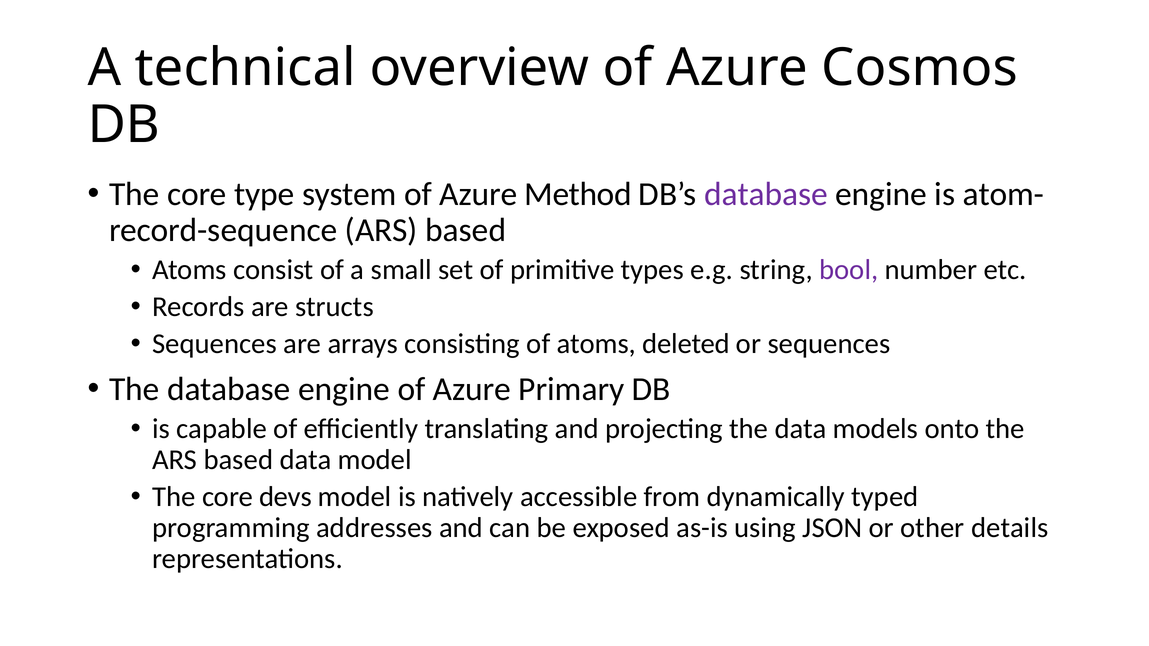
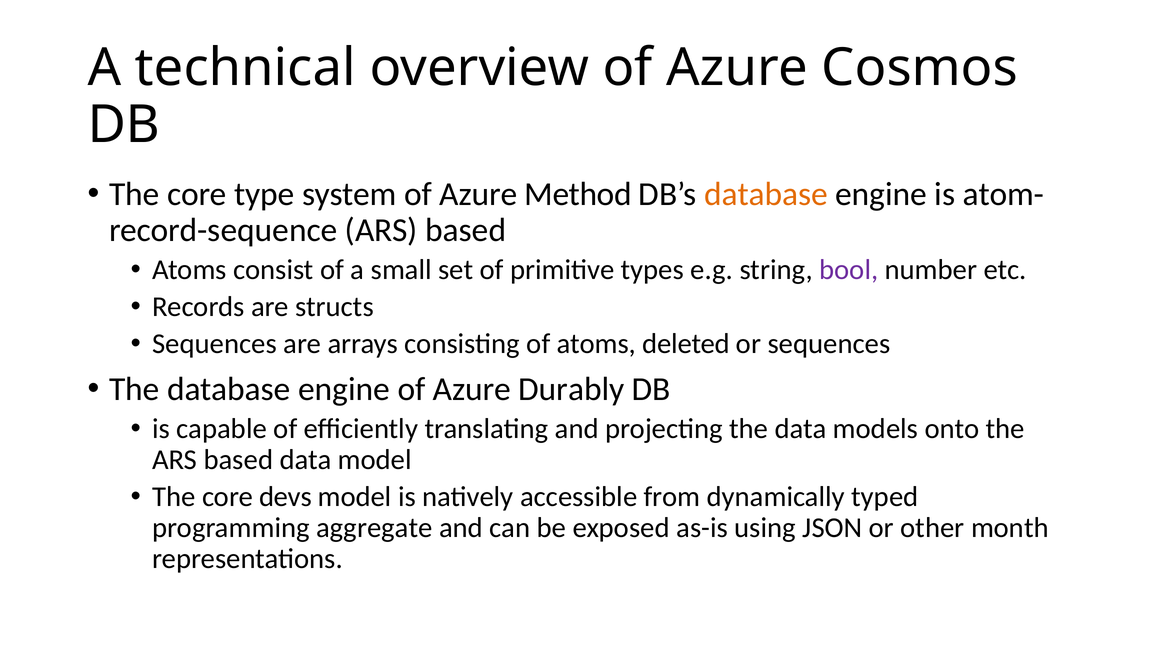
database colour: purple -> orange (766, 194)
Primary: Primary -> Durably (571, 389)
addresses: addresses -> aggregate (374, 528)
details: details -> month (1010, 528)
